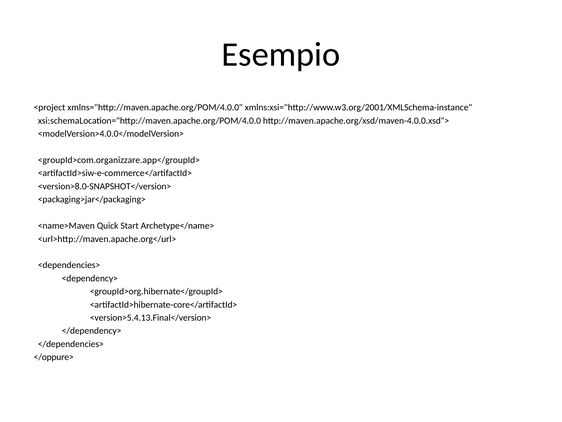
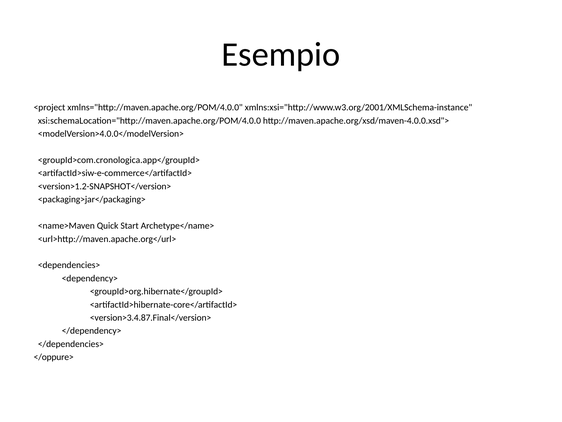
<groupId>com.organizzare.app</groupId>: <groupId>com.organizzare.app</groupId> -> <groupId>com.cronologica.app</groupId> (119, 160)
<version>8.0-SNAPSHOT</version>: <version>8.0-SNAPSHOT</version> -> <version>1.2-SNAPSHOT</version> (105, 186)
<version>5.4.13.Final</version>: <version>5.4.13.Final</version> -> <version>3.4.87.Final</version> (151, 317)
